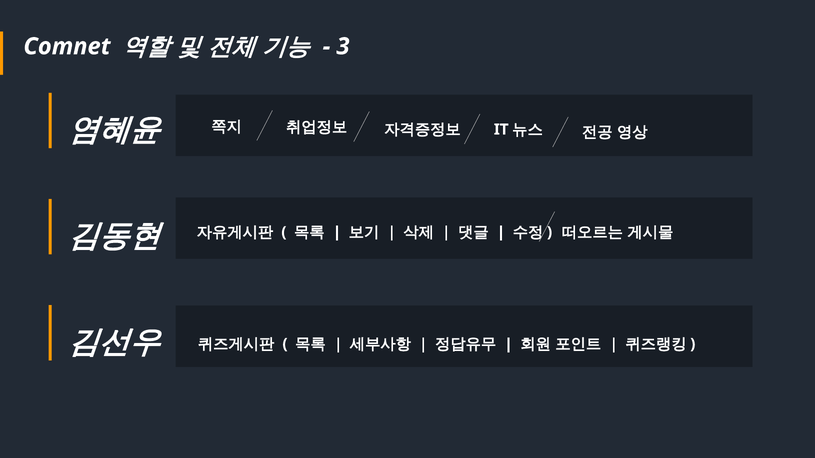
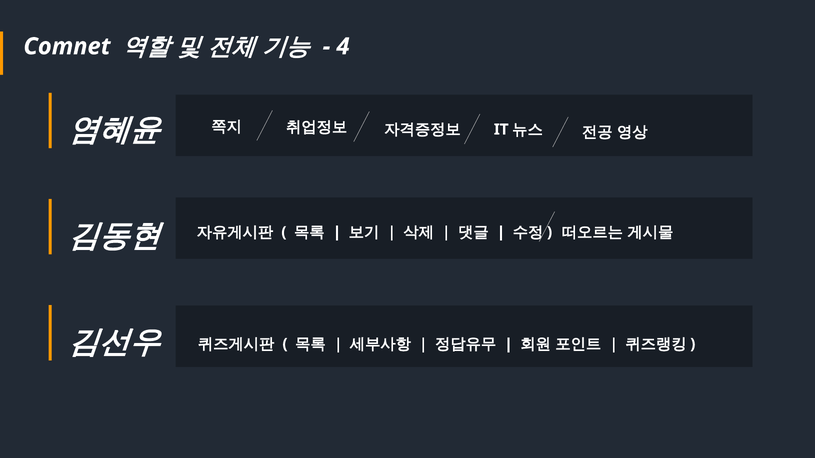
3: 3 -> 4 (343, 46)
